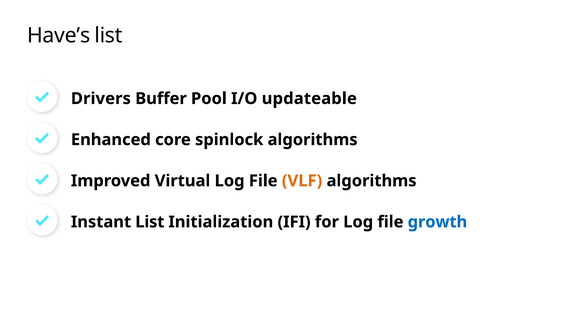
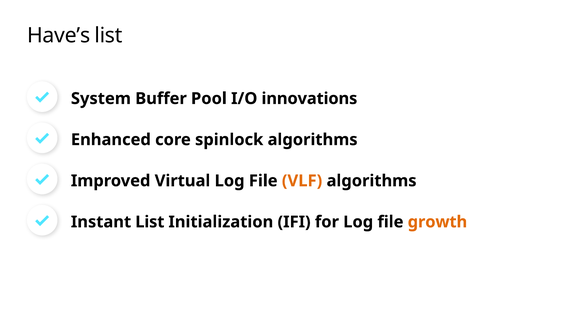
Drivers: Drivers -> System (101, 98)
updateable: updateable -> innovations (309, 98)
growth colour: blue -> orange (437, 222)
